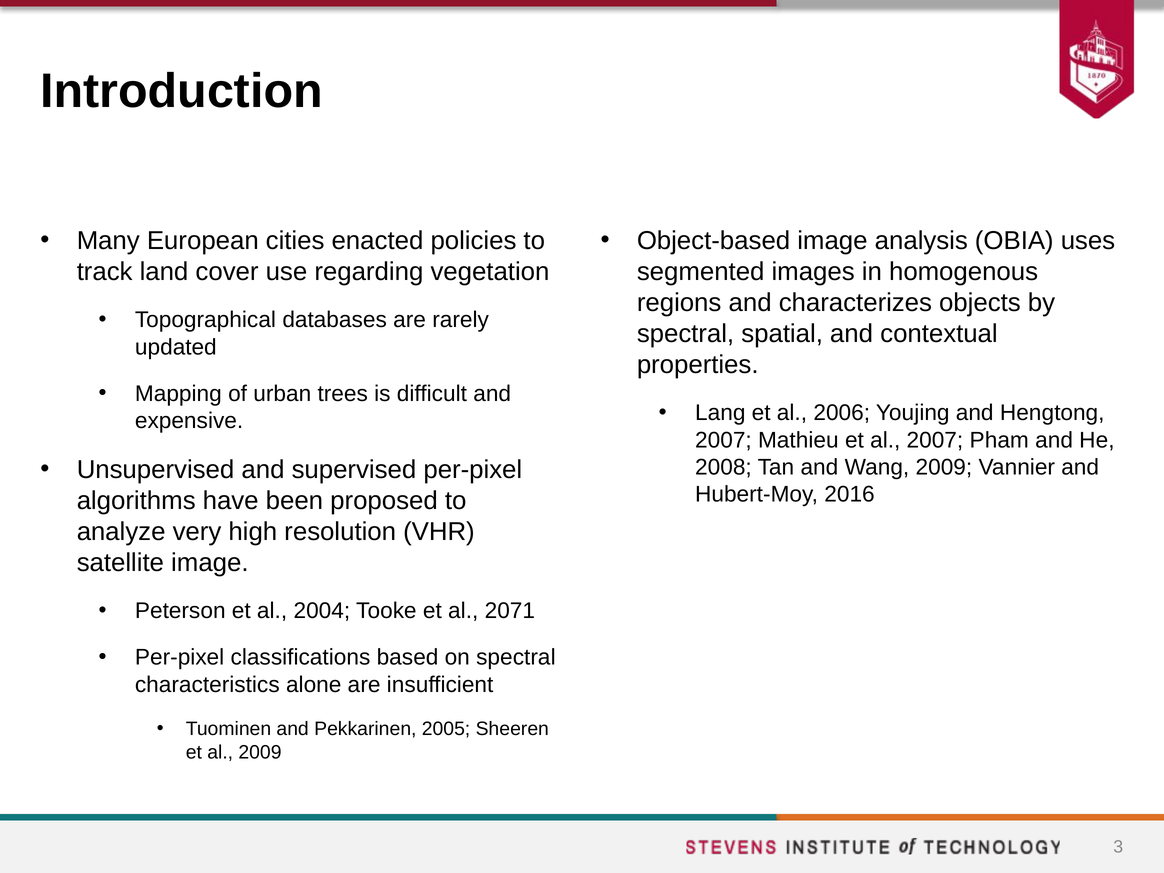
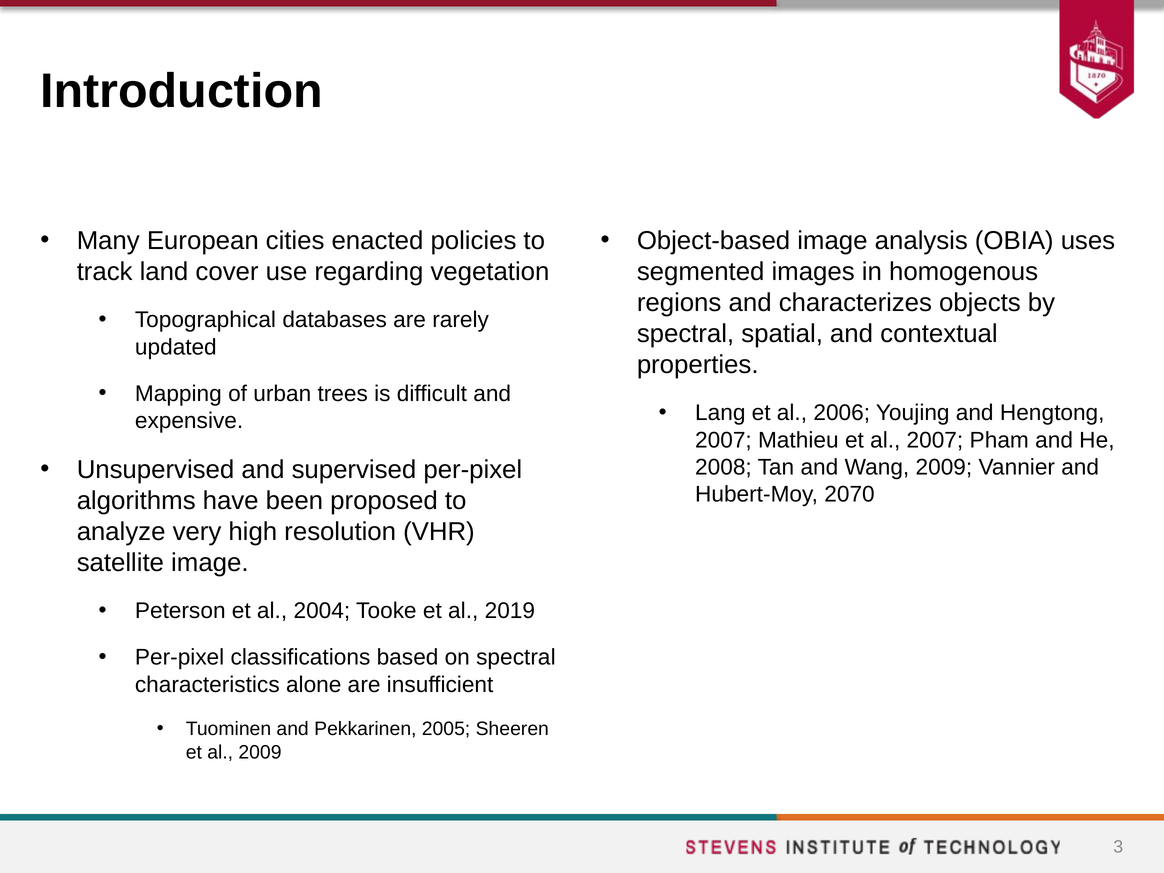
2016: 2016 -> 2070 (850, 495)
2071: 2071 -> 2019 (510, 611)
